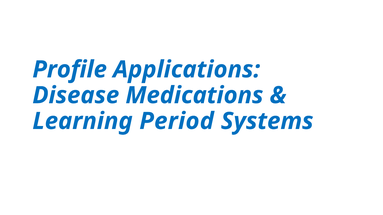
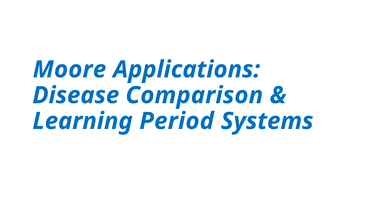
Profile: Profile -> Moore (69, 70)
Medications: Medications -> Comparison (194, 95)
